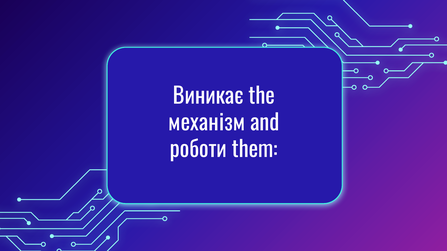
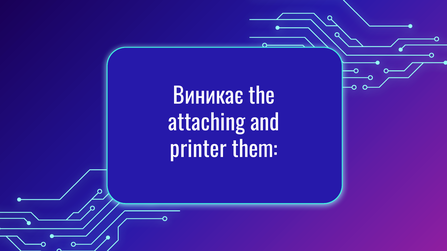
механізм: механізм -> attaching (207, 123)
роботи: роботи -> printer (198, 150)
